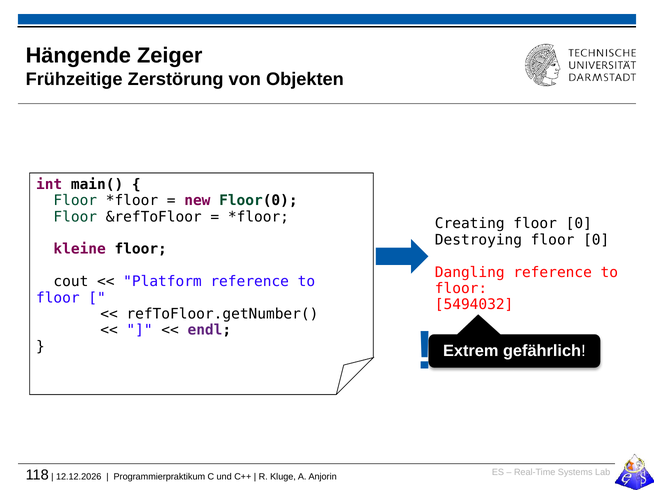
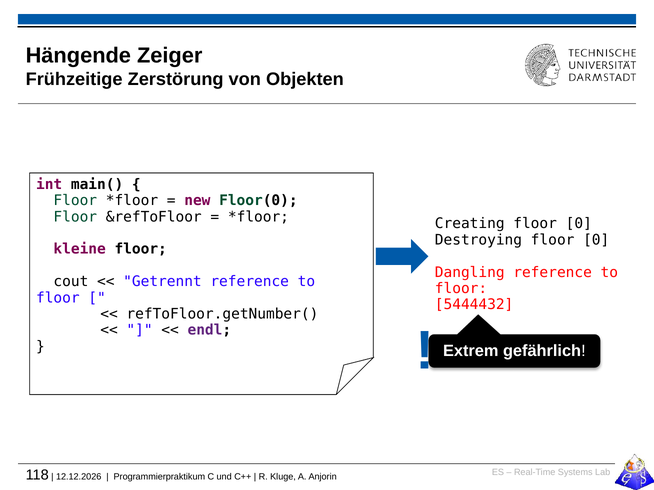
Platform: Platform -> Getrennt (162, 282)
5494032: 5494032 -> 5444432 (474, 305)
